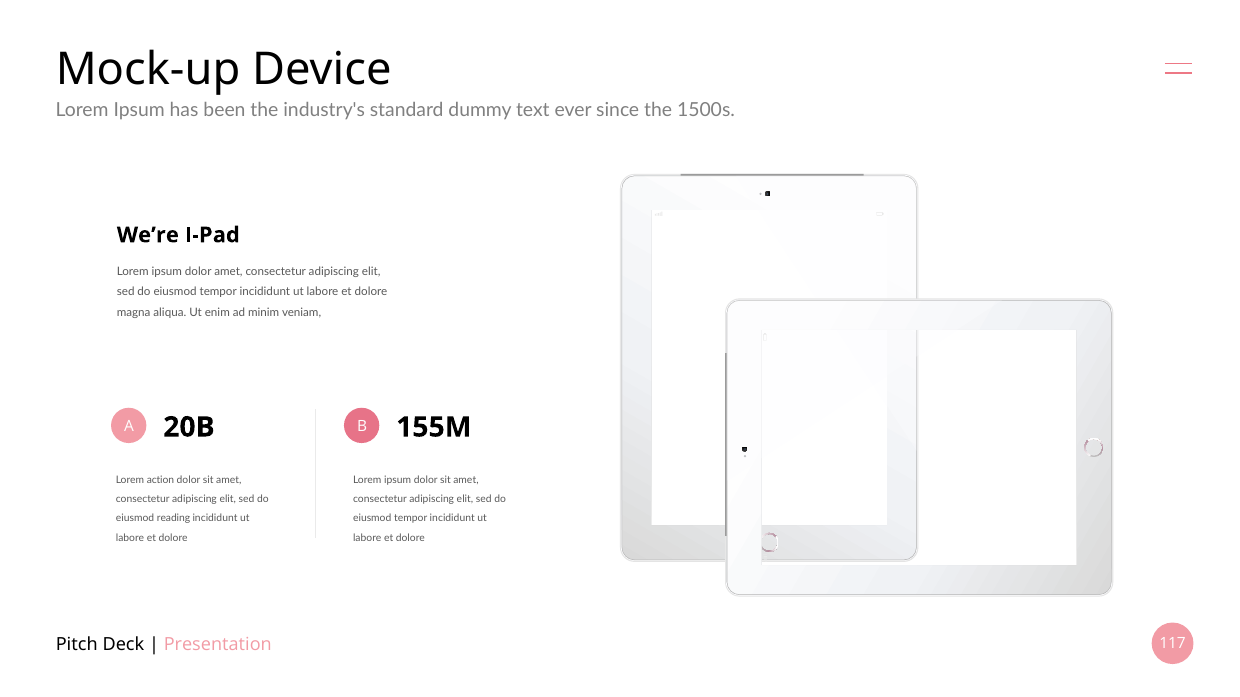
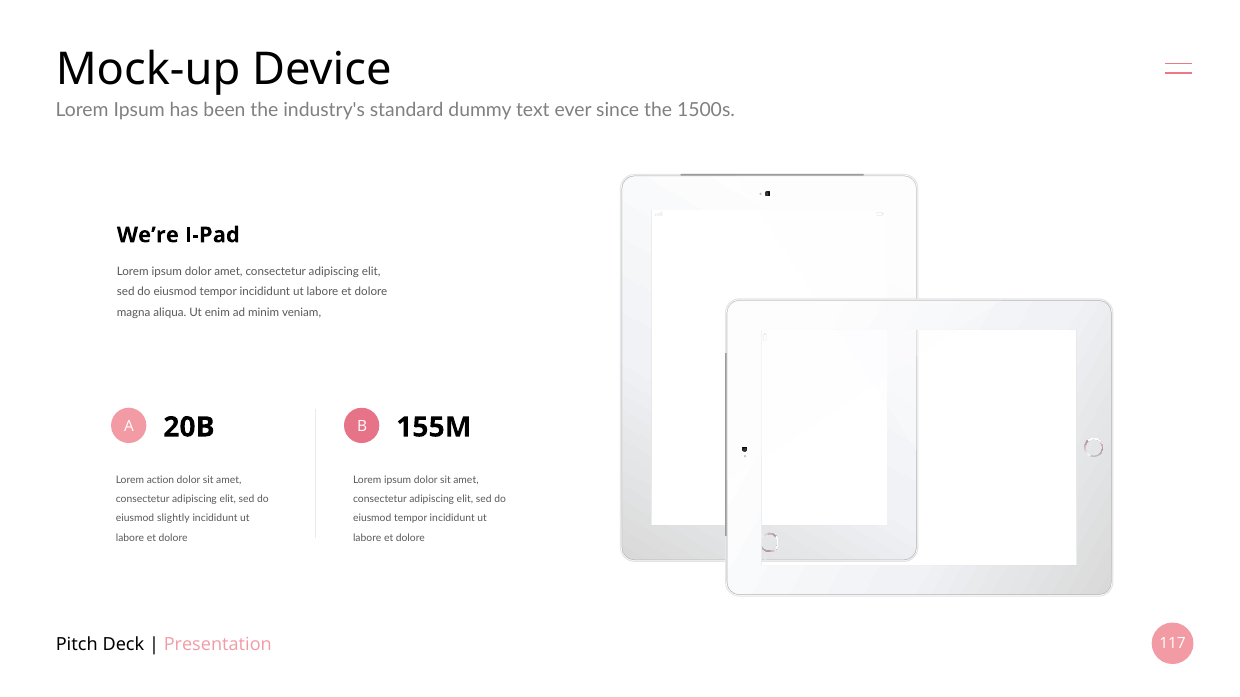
reading: reading -> slightly (173, 519)
